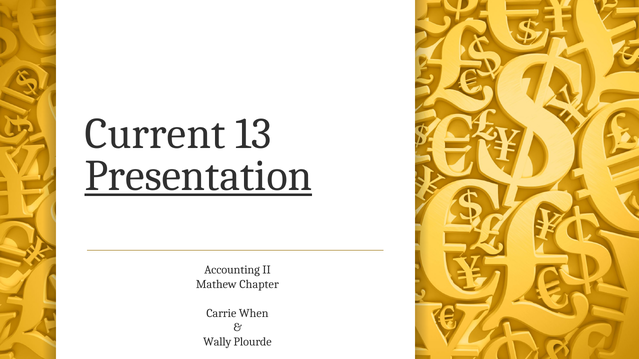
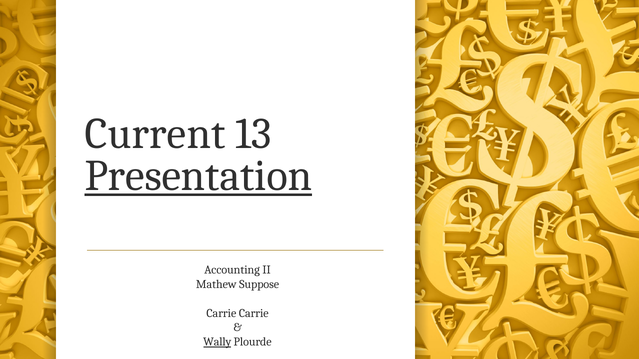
Chapter: Chapter -> Suppose (259, 285)
Carrie When: When -> Carrie (254, 314)
Wally underline: none -> present (217, 342)
